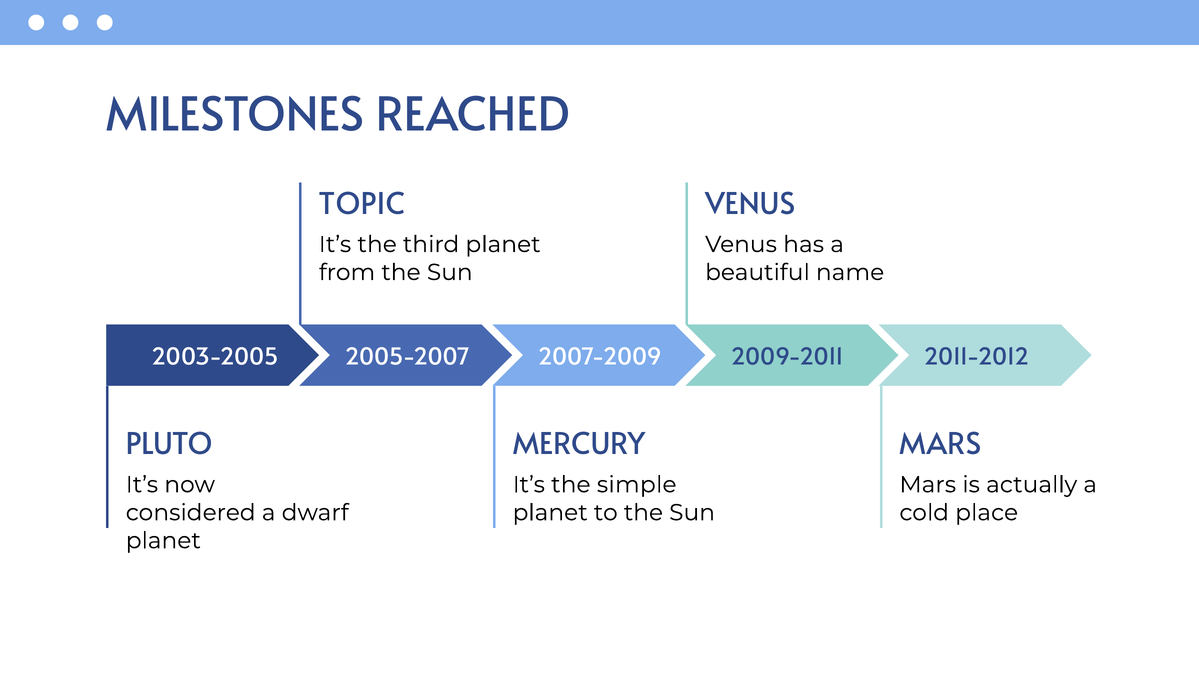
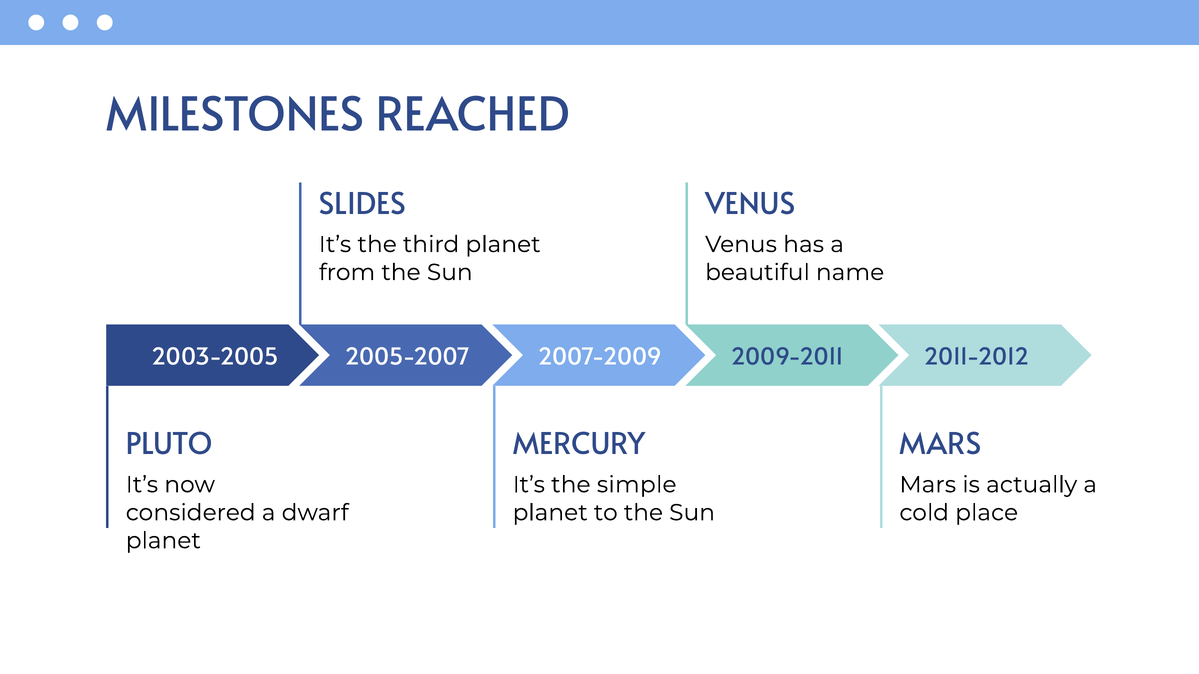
TOPIC: TOPIC -> SLIDES (362, 204)
